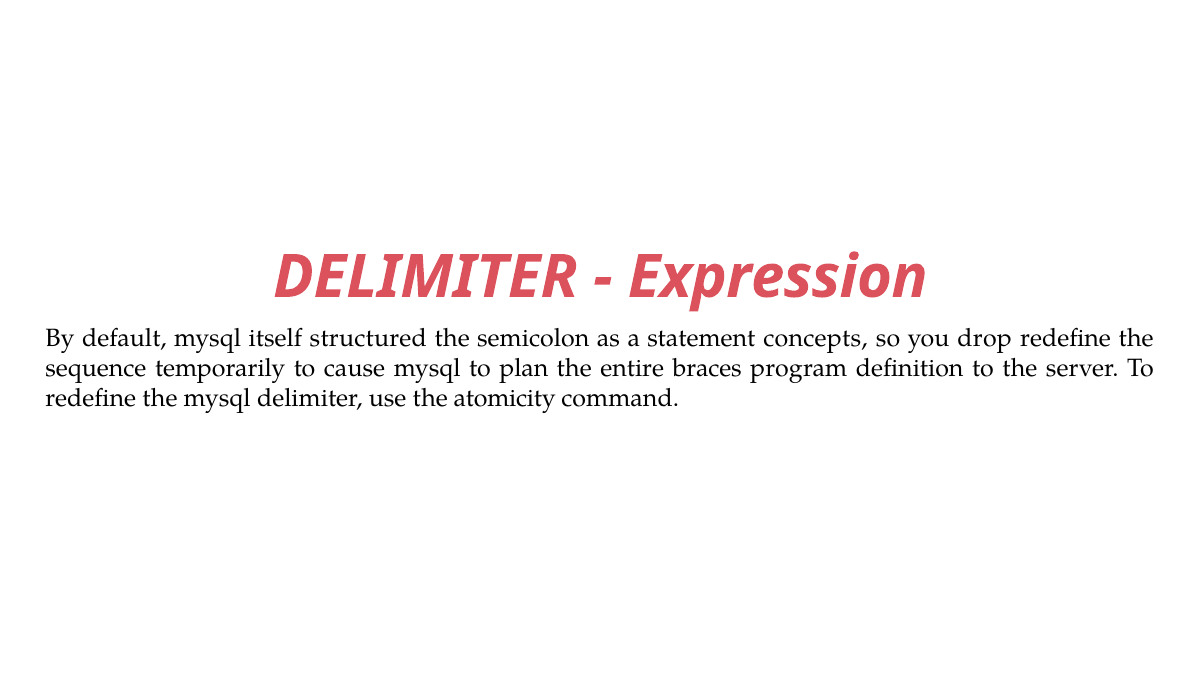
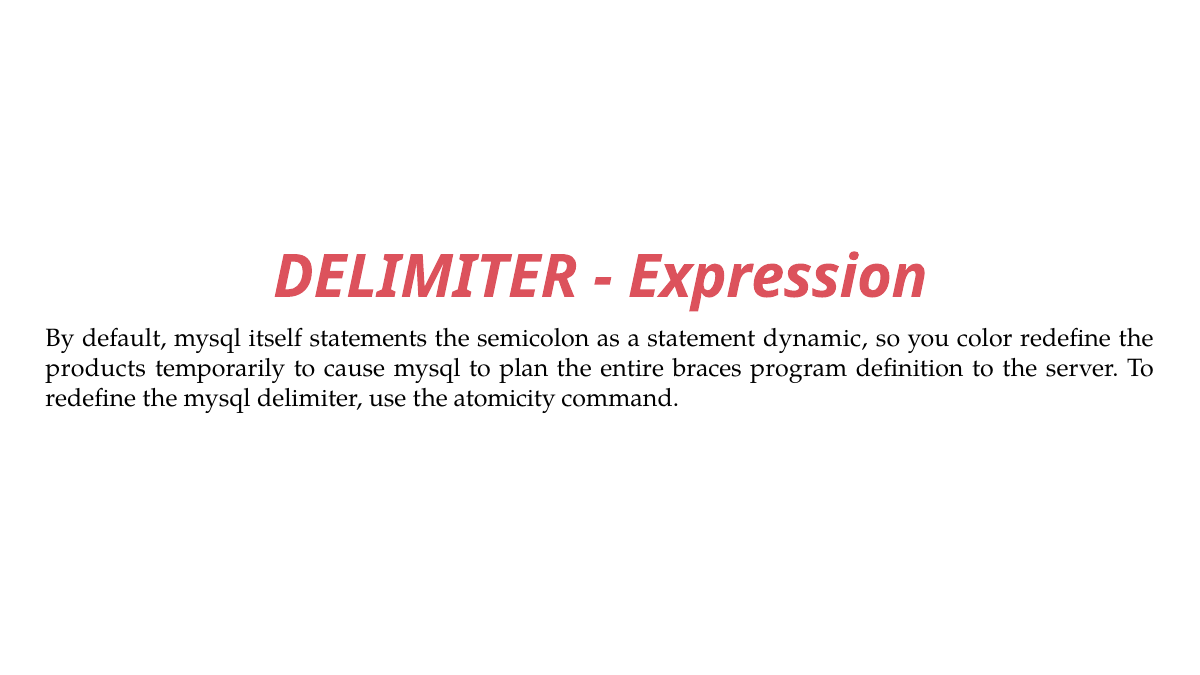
structured: structured -> statements (369, 339)
concepts: concepts -> dynamic (816, 339)
drop: drop -> color (985, 339)
sequence: sequence -> products (96, 369)
